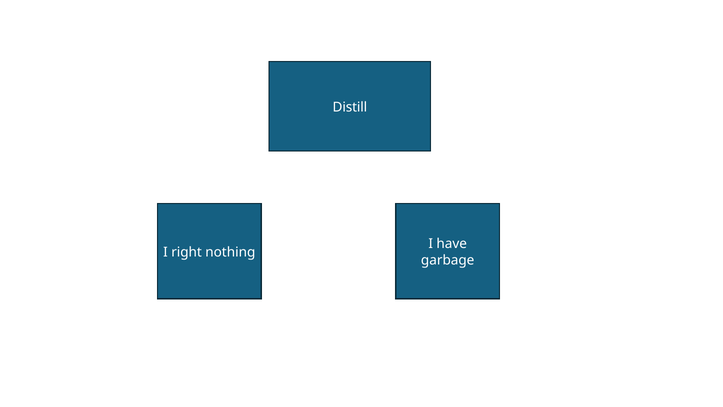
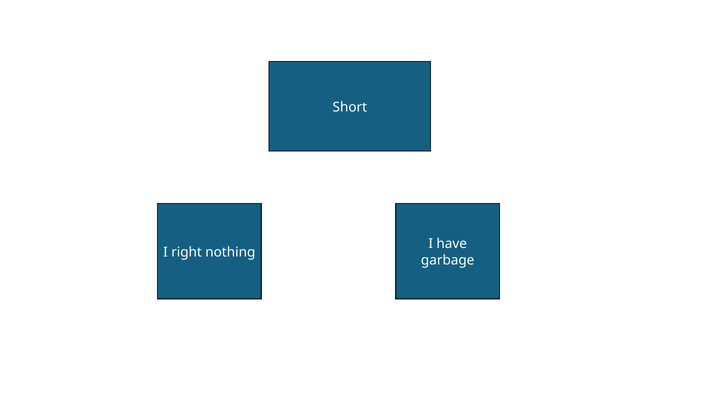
Distill: Distill -> Short (350, 107)
